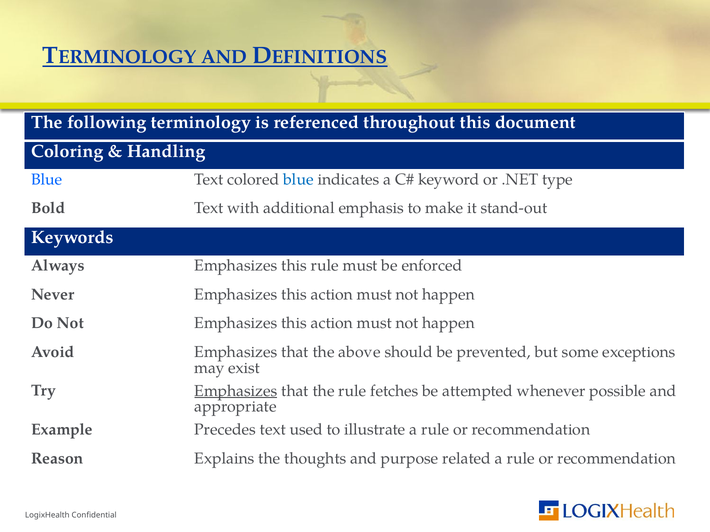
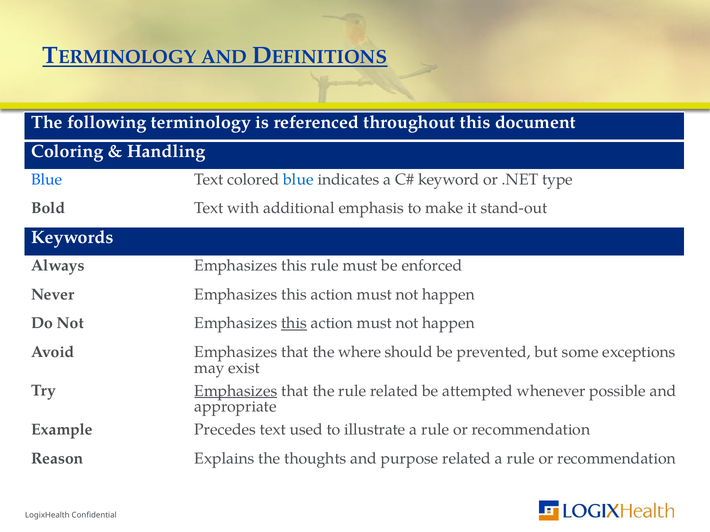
this underline: none -> present (294, 324)
above: above -> where (360, 352)
rule fetches: fetches -> related (394, 391)
